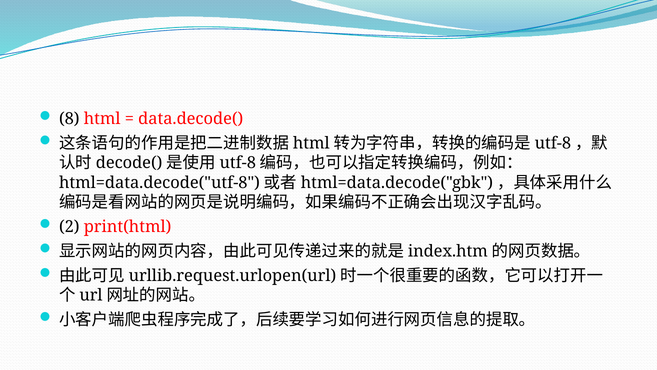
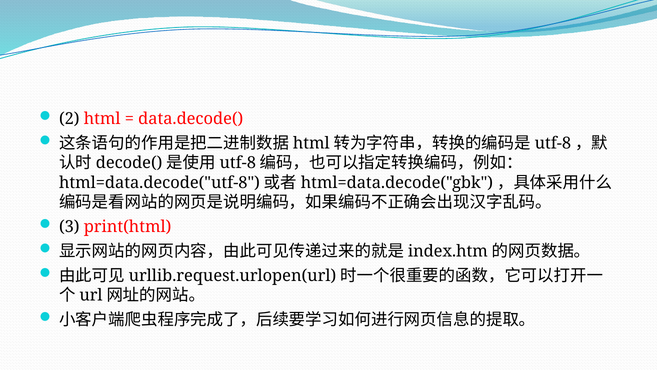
8: 8 -> 2 (69, 119)
2: 2 -> 3 (69, 227)
